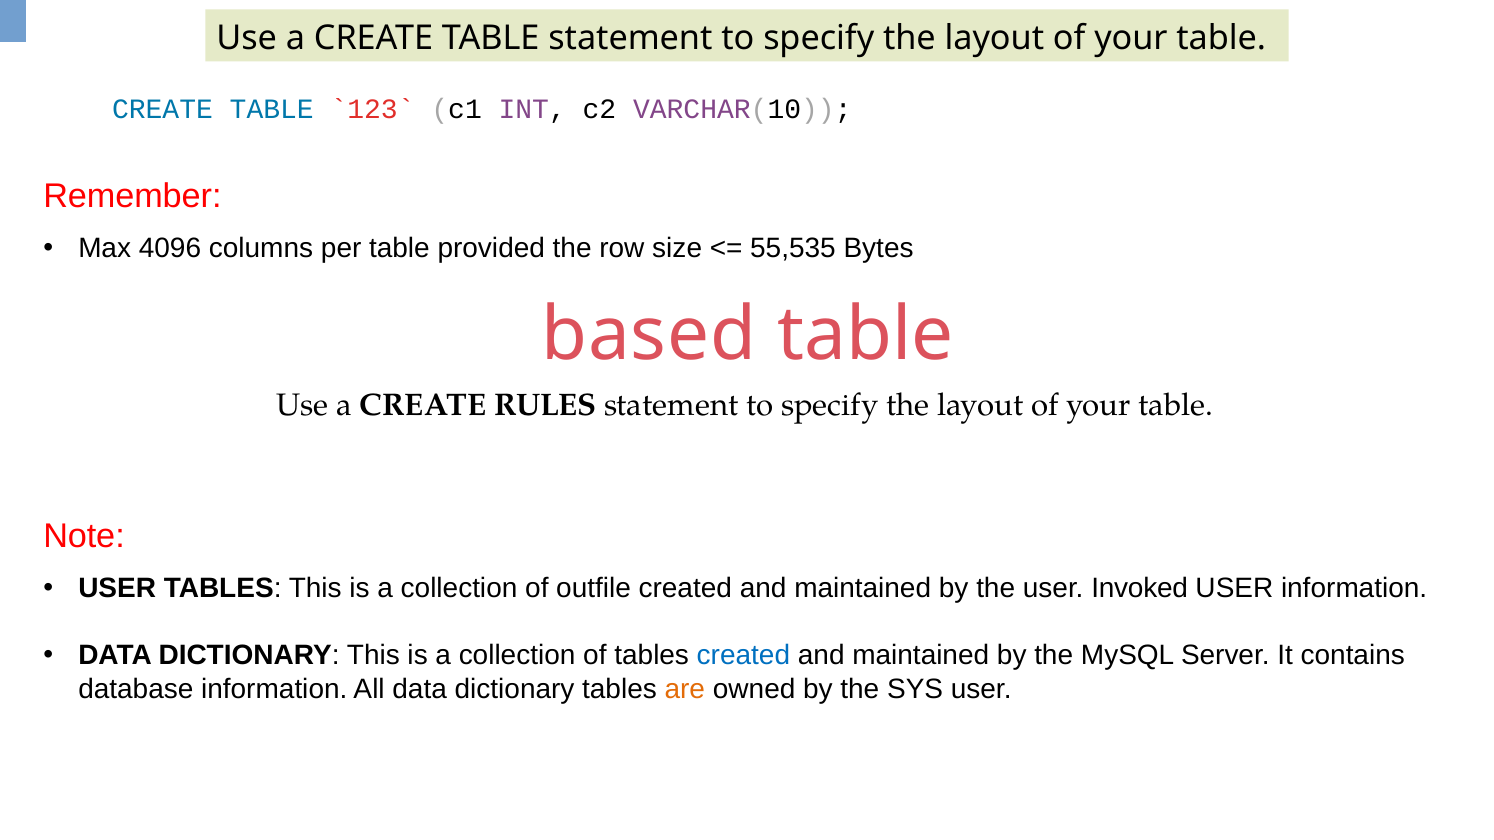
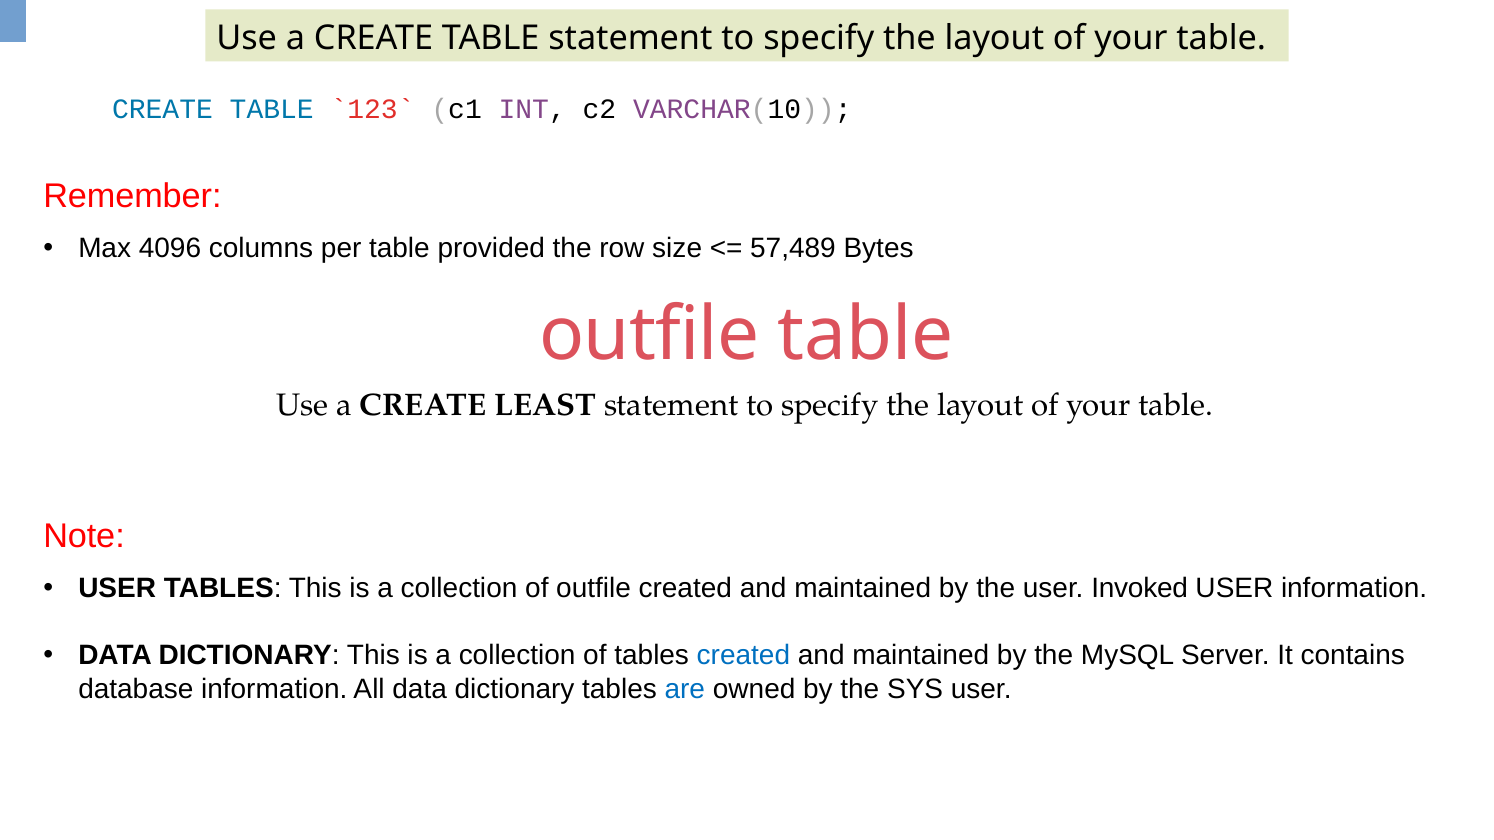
55,535: 55,535 -> 57,489 (793, 249)
based: based -> outfile (649, 335)
RULES: RULES -> LEAST (545, 406)
are colour: orange -> blue (685, 690)
